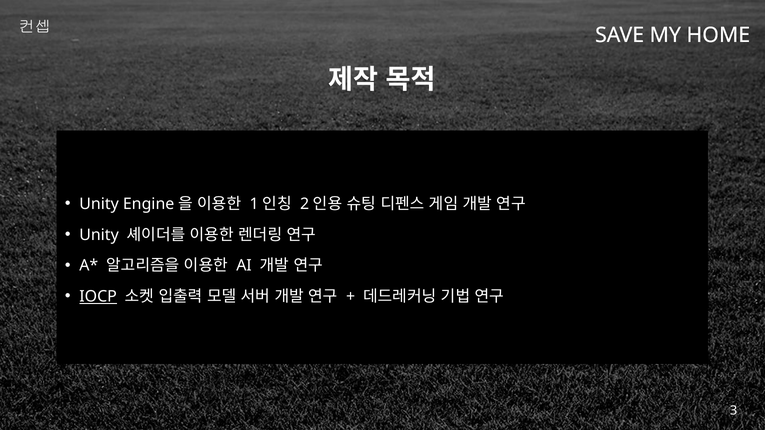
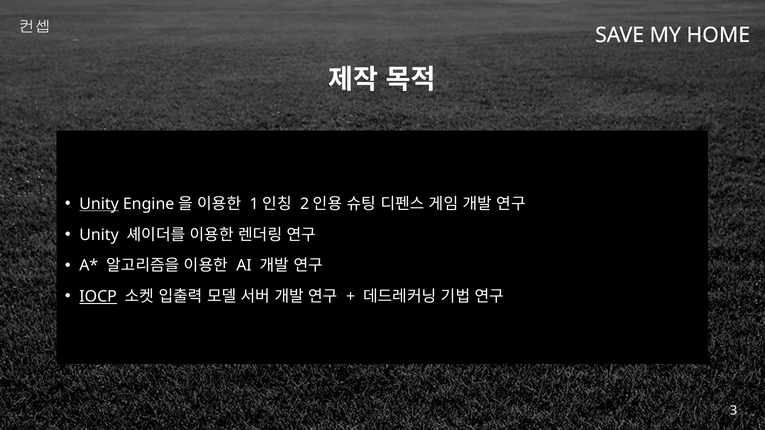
Unity underline: none -> present (99, 204)
